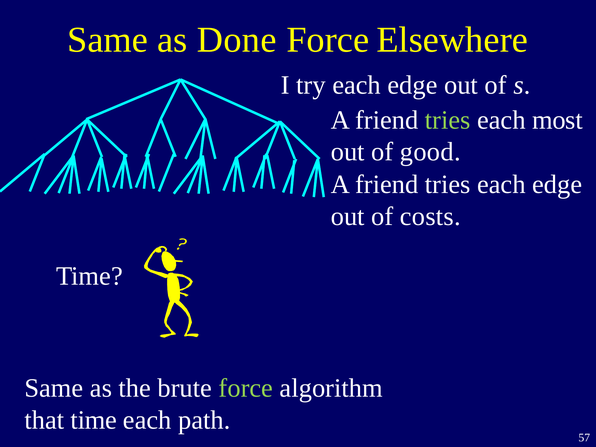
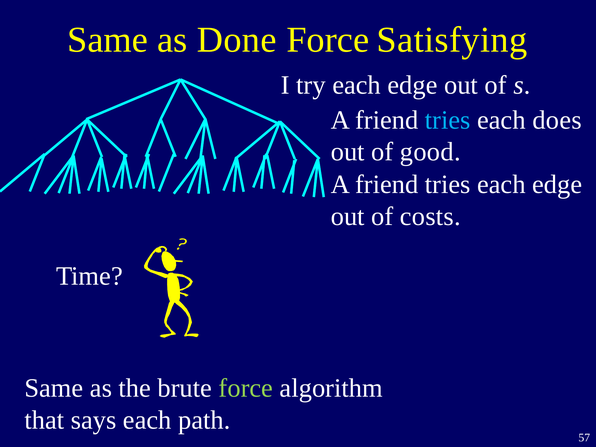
Elsewhere: Elsewhere -> Satisfying (452, 40)
tries colour: light green -> light blue (448, 120)
most: most -> does (557, 120)
that time: time -> says (94, 420)
